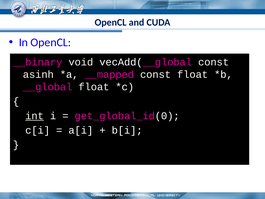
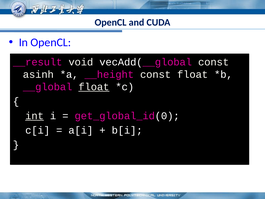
__binary: __binary -> __result (38, 62)
__mapped: __mapped -> __height (109, 74)
float underline: none -> present (94, 87)
